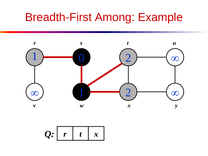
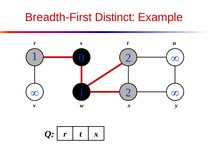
Among: Among -> Distinct (115, 17)
